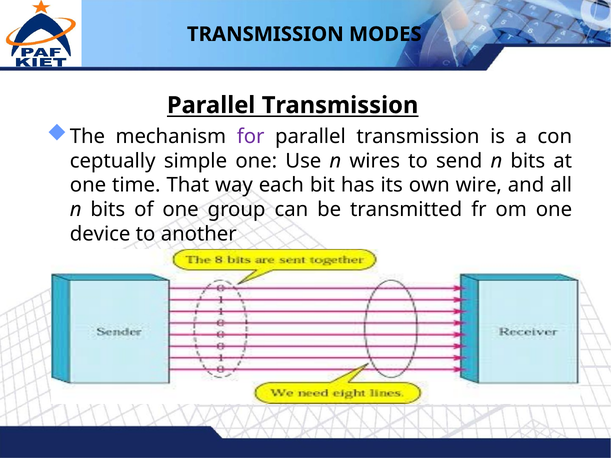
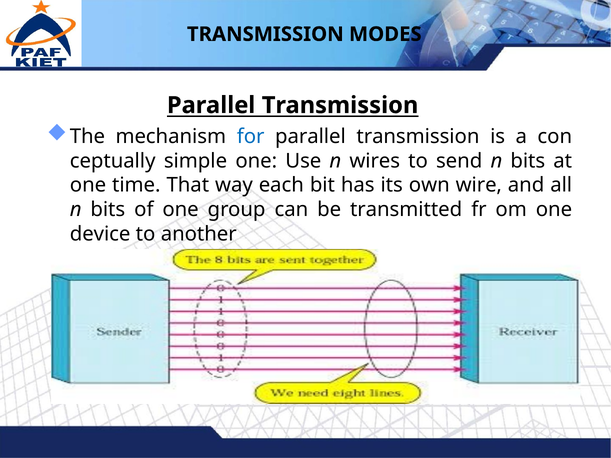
for colour: purple -> blue (251, 137)
